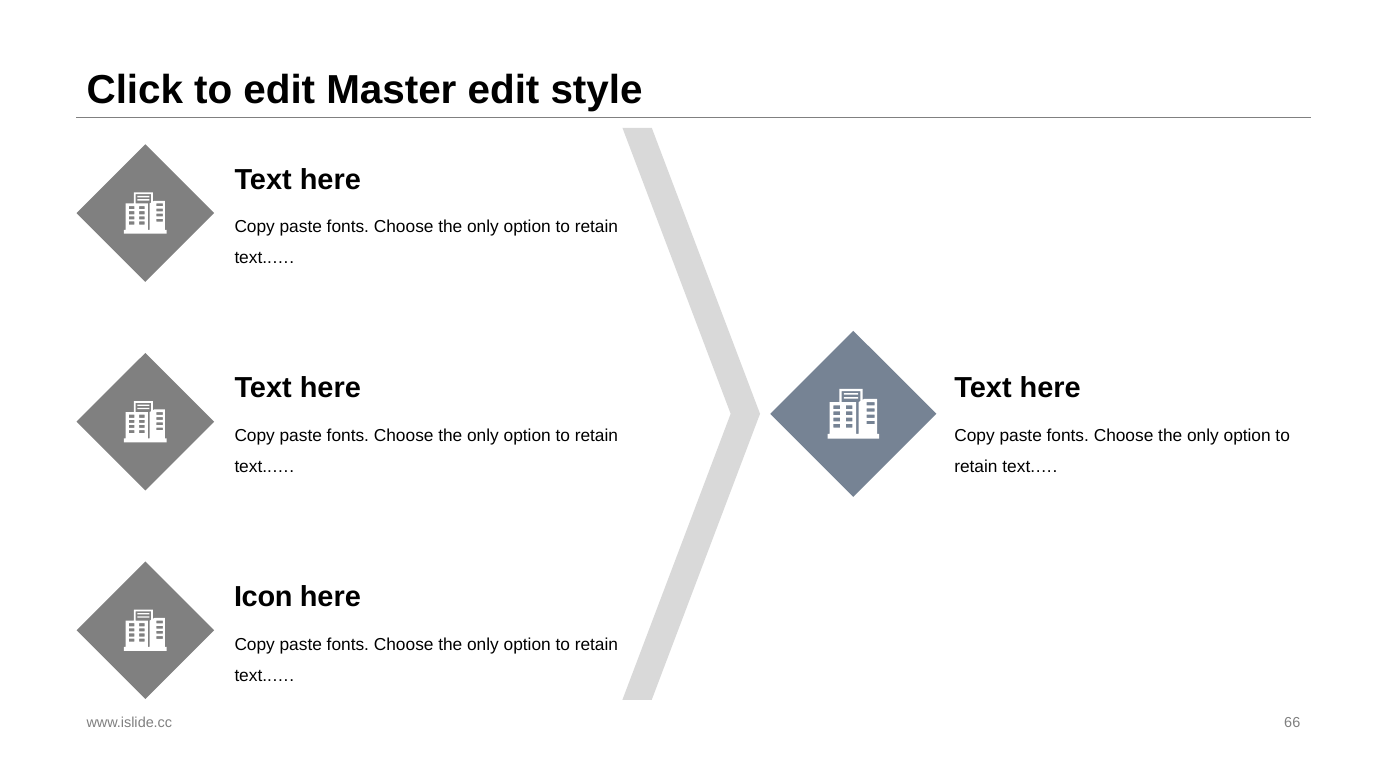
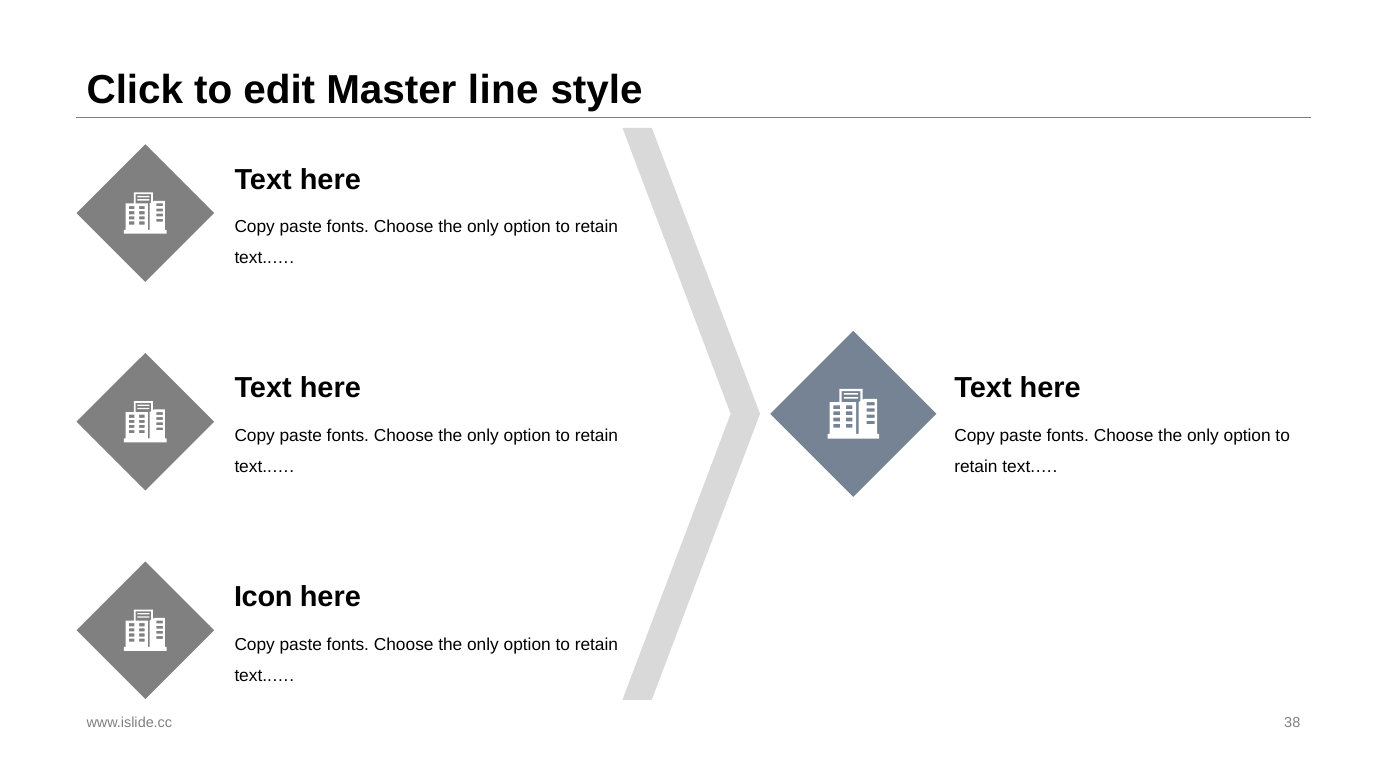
Master edit: edit -> line (503, 90)
66: 66 -> 38 (1292, 723)
